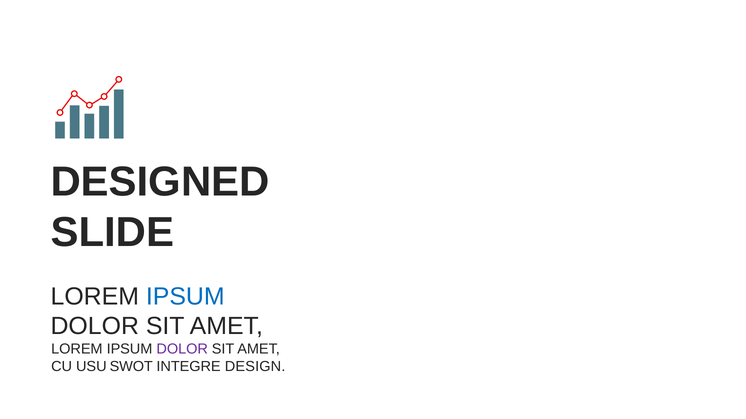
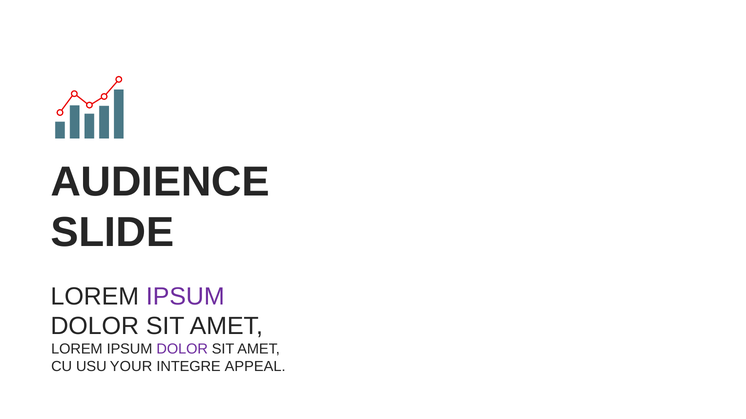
DESIGNED: DESIGNED -> AUDIENCE (160, 182)
IPSUM colour: blue -> purple (185, 297)
SWOT: SWOT -> YOUR (131, 367)
DESIGN: DESIGN -> APPEAL (255, 367)
